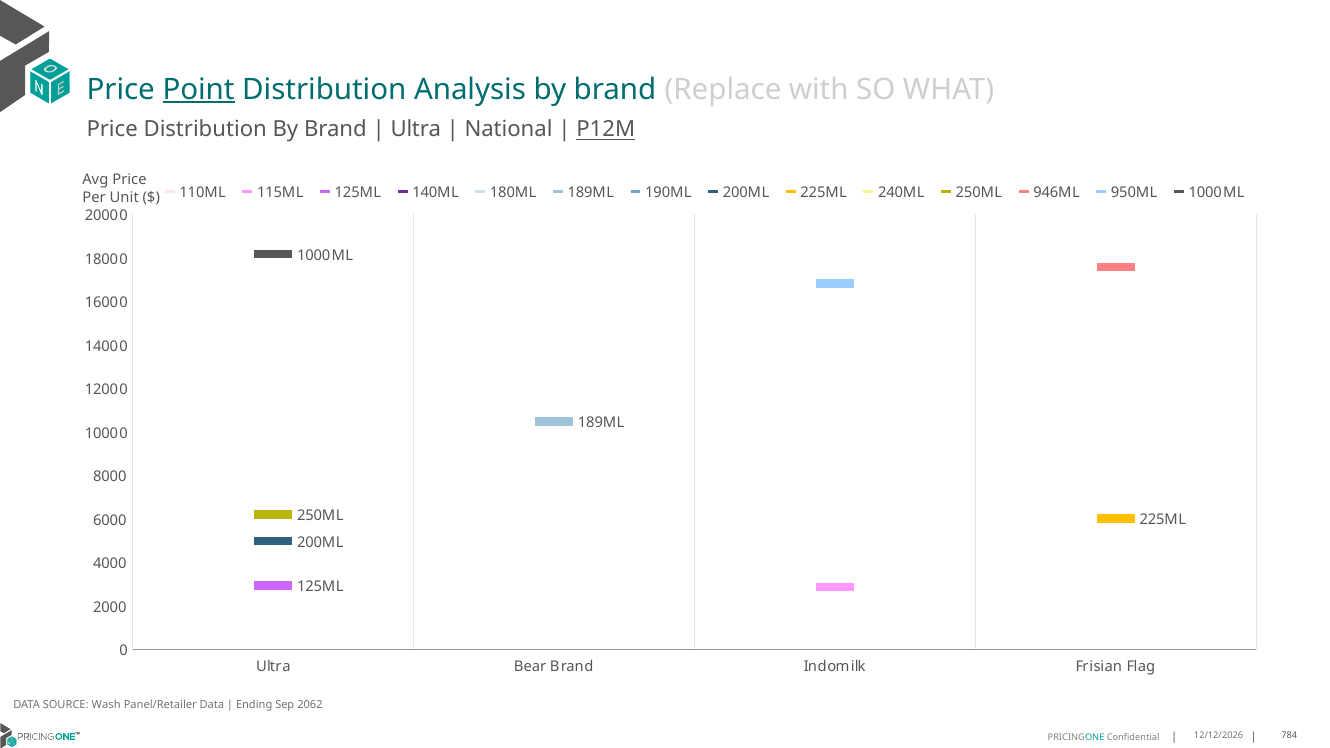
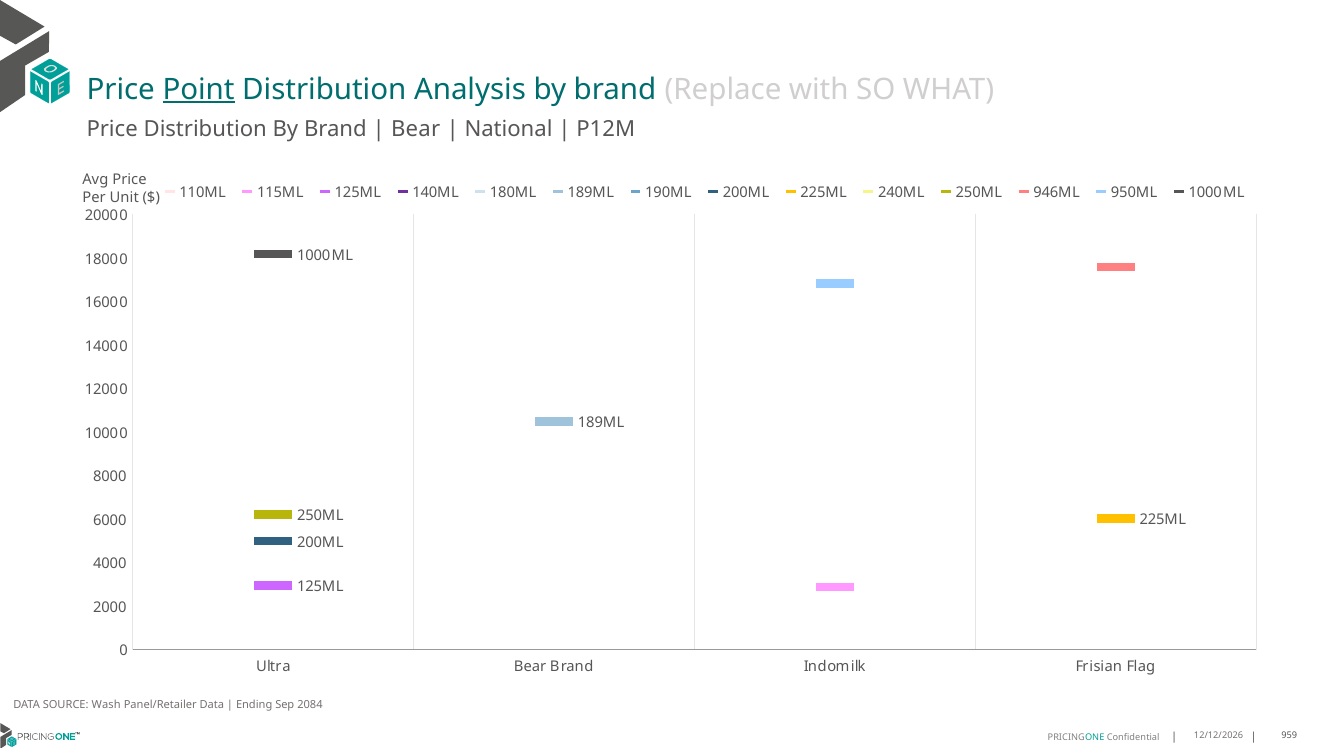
Ultra: Ultra -> Bear (416, 130)
P12M underline: present -> none (606, 130)
2062: 2062 -> 2084 (310, 705)
784: 784 -> 959 (1289, 736)
